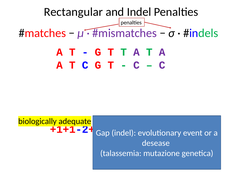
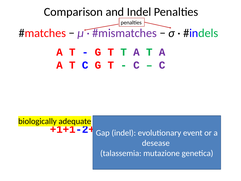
Rectangular: Rectangular -> Comparison (73, 12)
